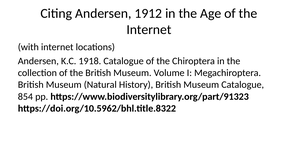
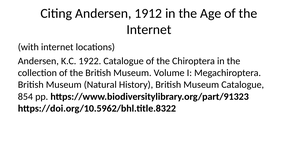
1918: 1918 -> 1922 (90, 61)
